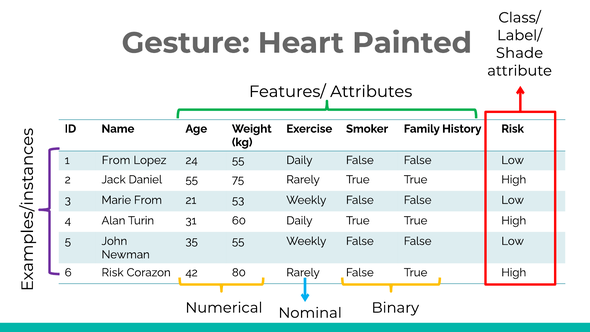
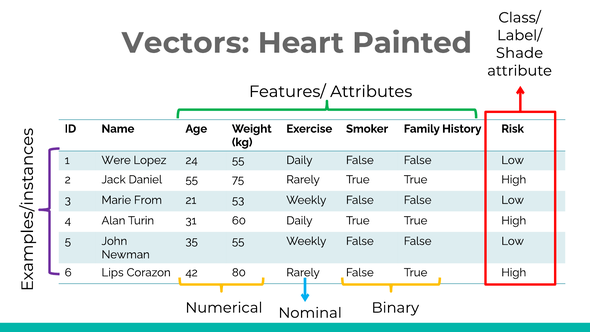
Gesture: Gesture -> Vectors (185, 43)
1 From: From -> Were (116, 160)
6 Risk: Risk -> Lips (113, 272)
